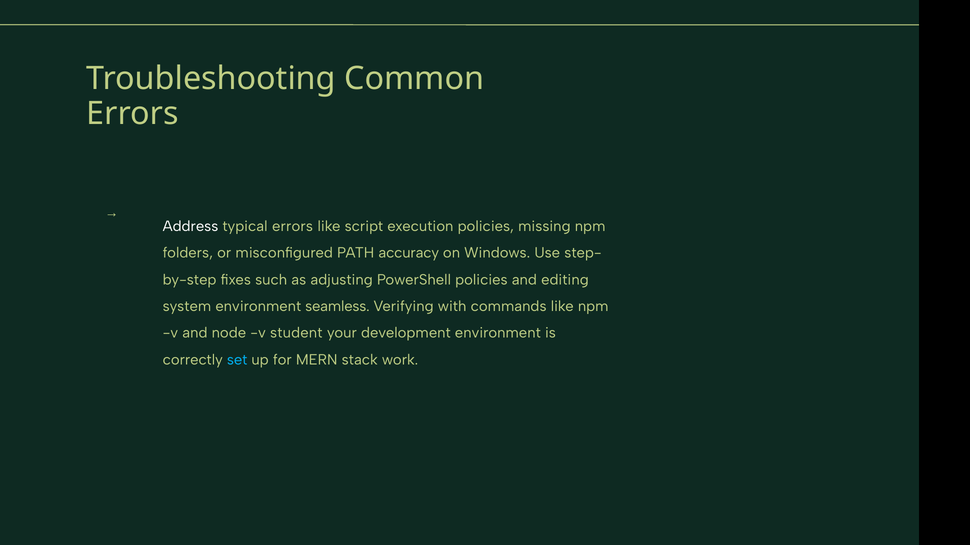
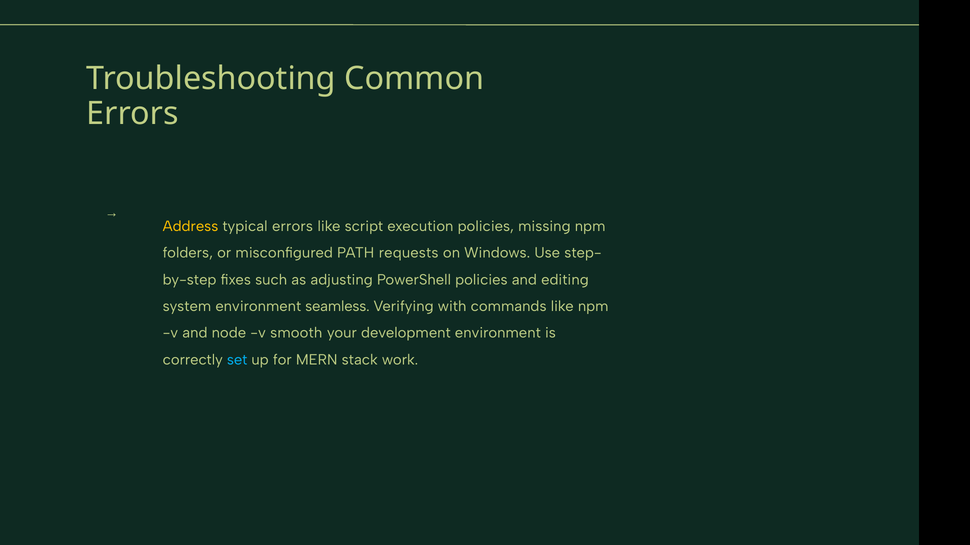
Address colour: white -> yellow (191, 227)
accuracy: accuracy -> requests (409, 253)
student: student -> smooth (296, 333)
